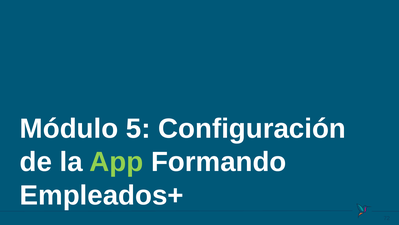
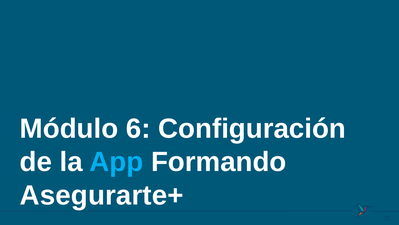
5: 5 -> 6 (138, 128)
App colour: light green -> light blue (116, 162)
Empleados+: Empleados+ -> Asegurarte+ (102, 195)
